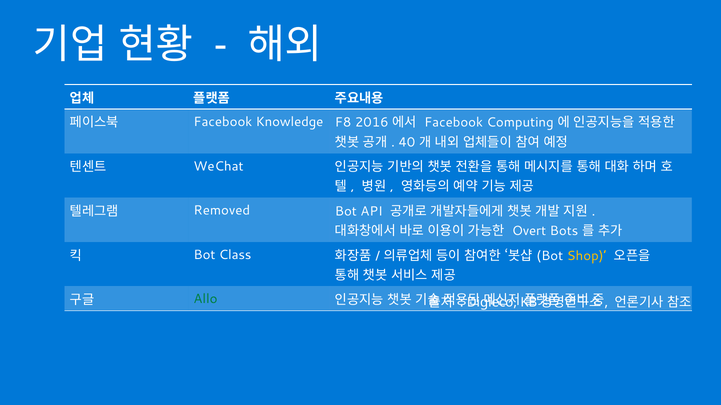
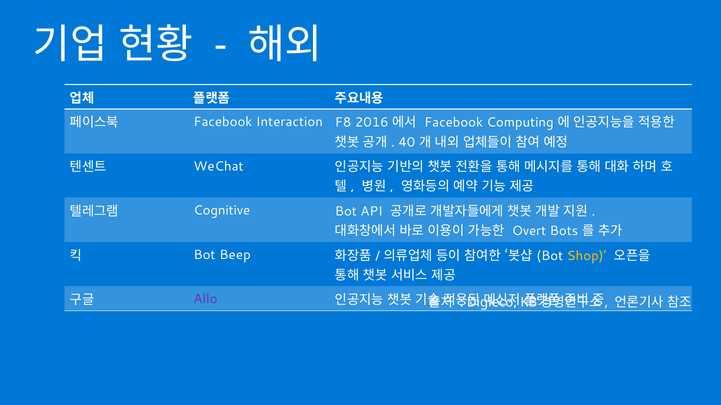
Knowledge: Knowledge -> Interaction (289, 122)
Removed: Removed -> Cognitive (222, 211)
Class: Class -> Beep (235, 255)
Allo colour: green -> purple (206, 299)
